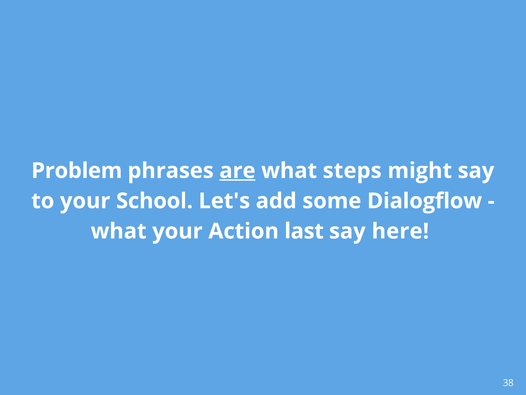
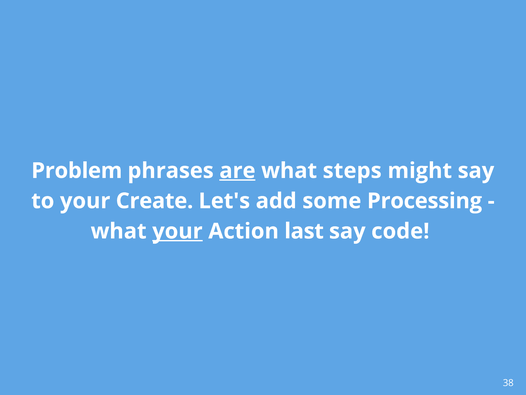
School: School -> Create (155, 201)
Dialogflow: Dialogflow -> Processing (425, 201)
your underline: none -> present (177, 231)
here: here -> code (400, 231)
